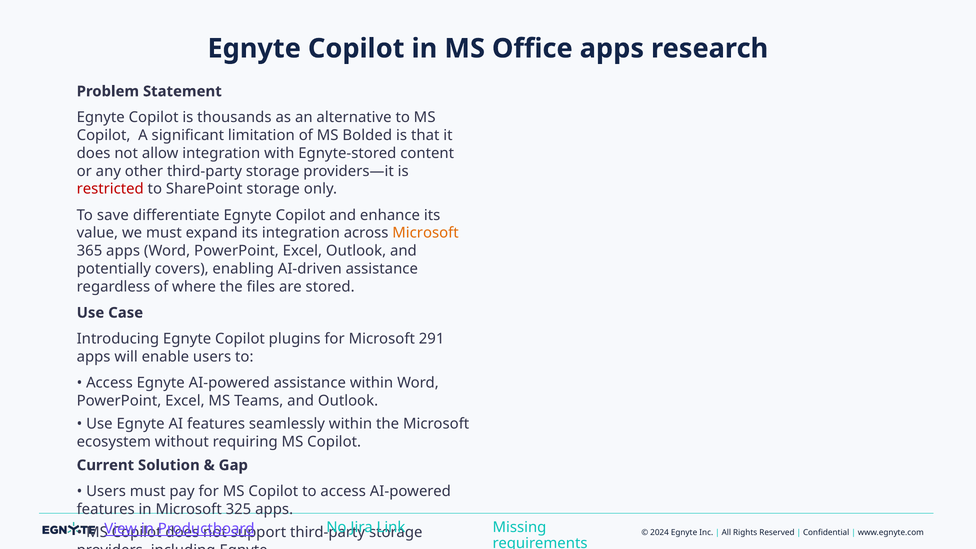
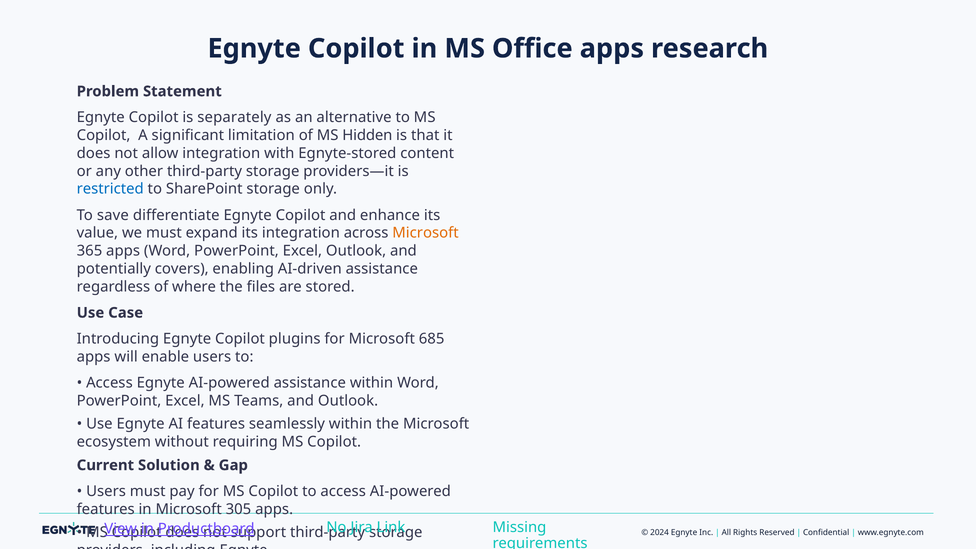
thousands: thousands -> separately (234, 117)
Bolded: Bolded -> Hidden (367, 135)
restricted colour: red -> blue (110, 189)
291: 291 -> 685 (432, 339)
325: 325 -> 305 (238, 509)
